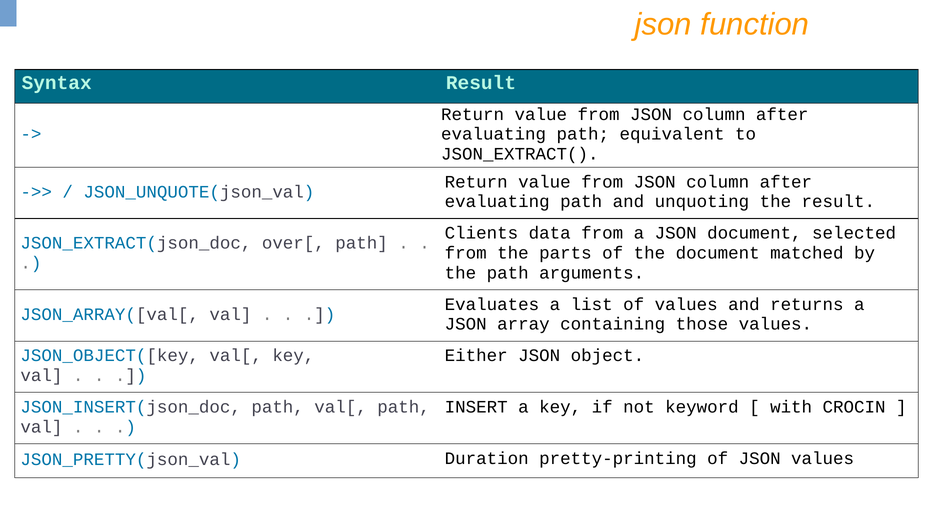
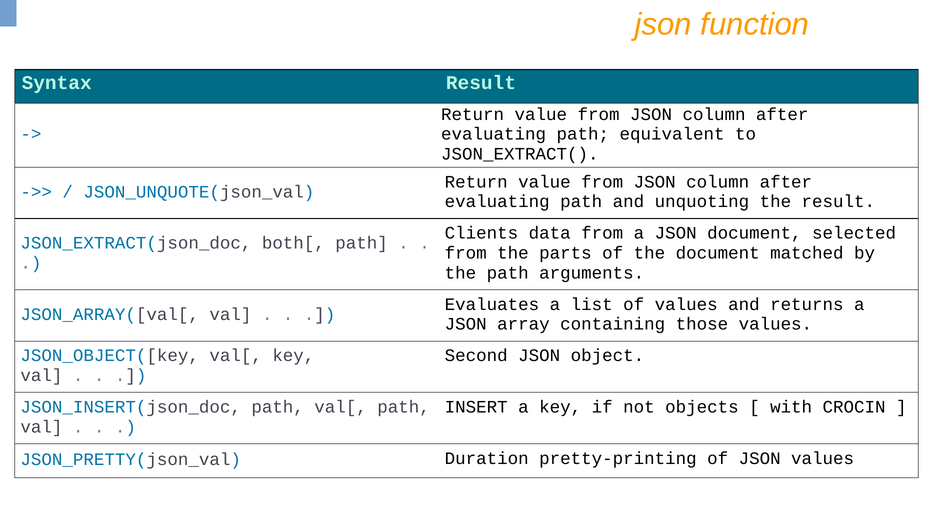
over[: over[ -> both[ (293, 243)
Either: Either -> Second (476, 356)
keyword: keyword -> objects (702, 407)
